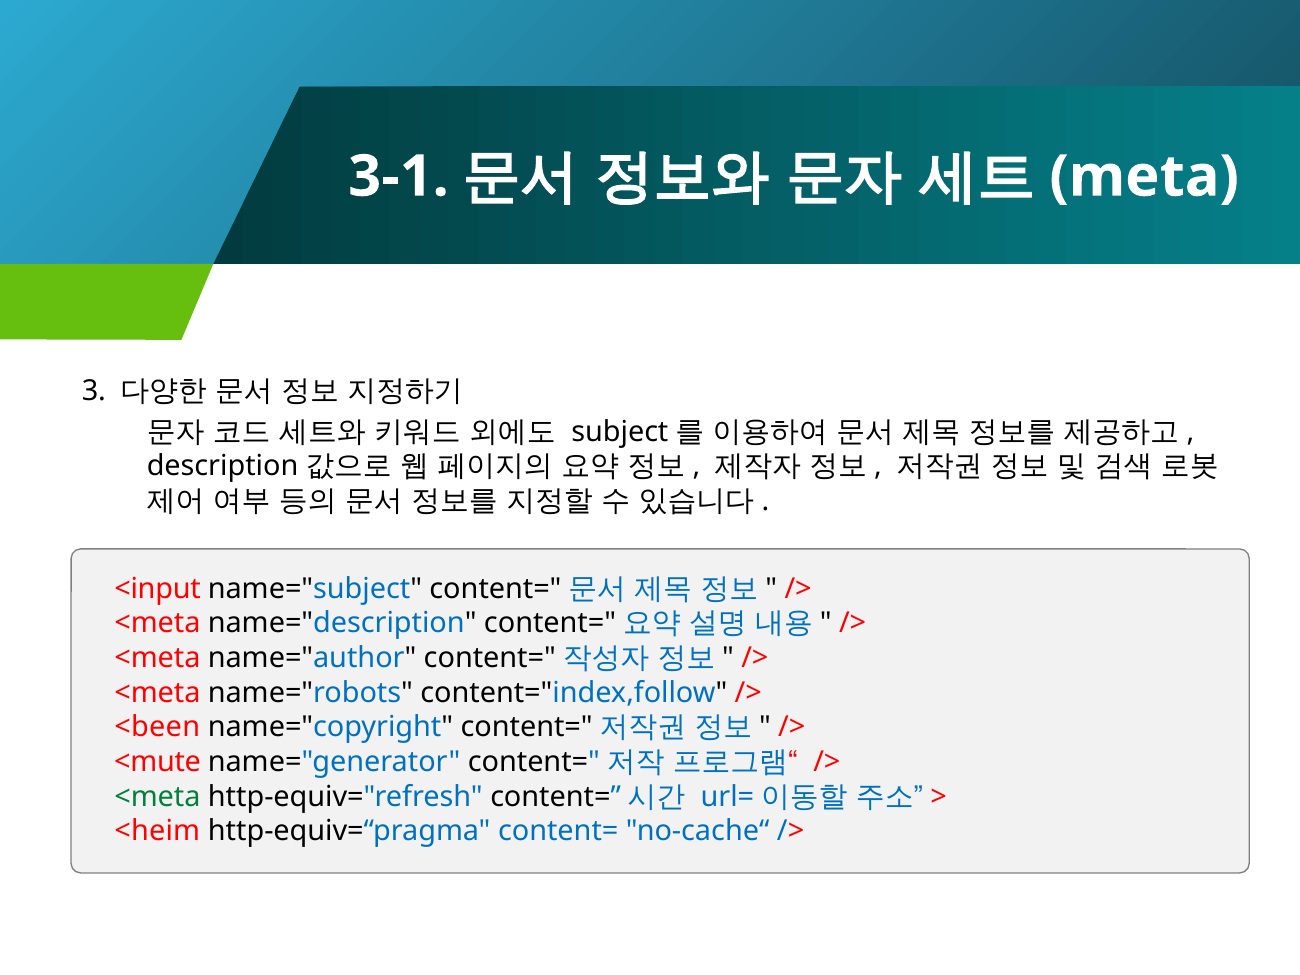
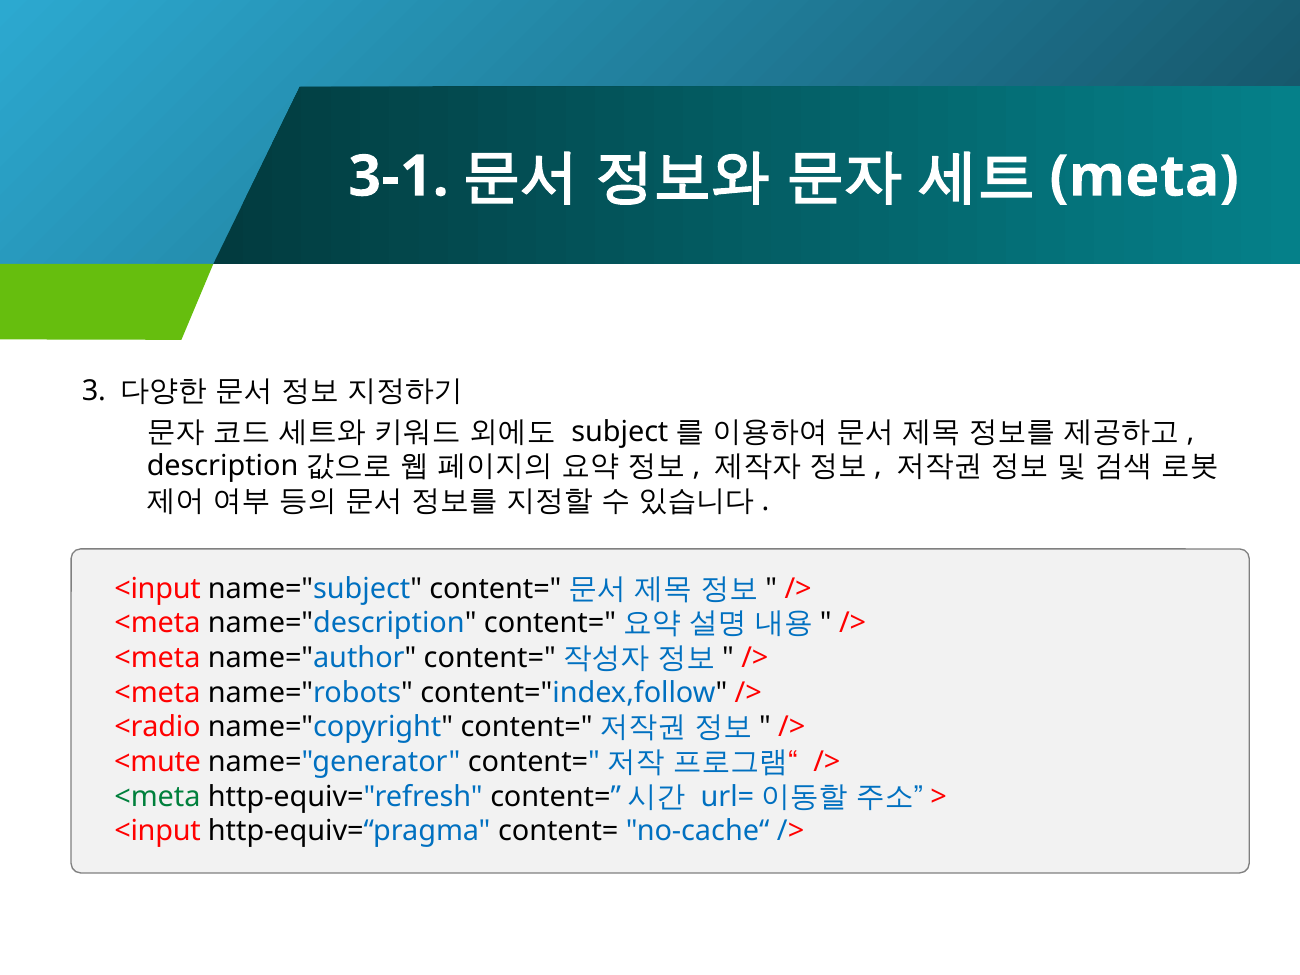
<been: <been -> <radio (157, 727)
<heim: <heim -> <input (158, 831)
content= colour: blue -> black (558, 831)
